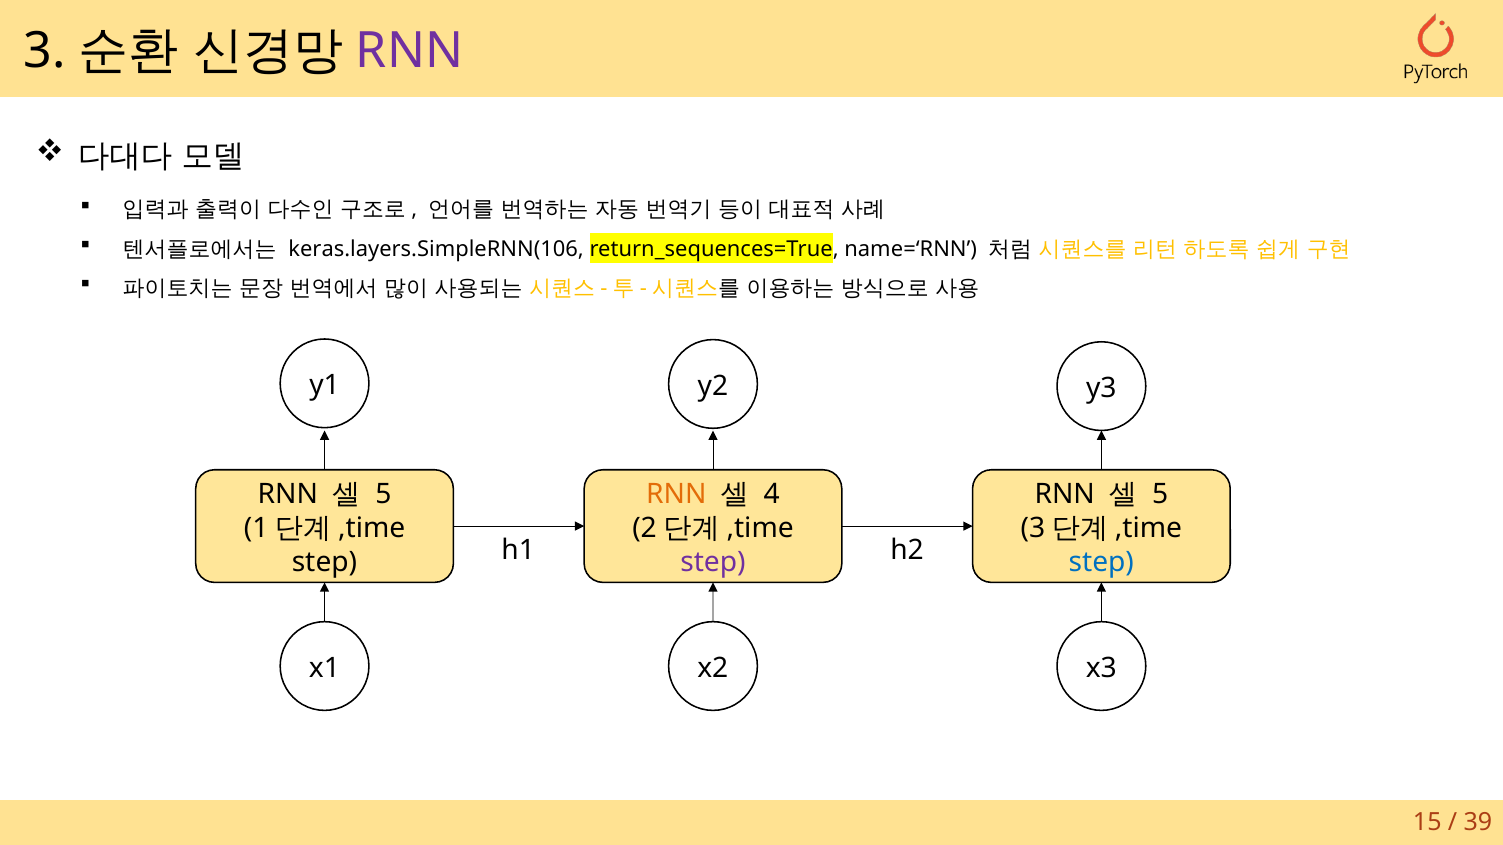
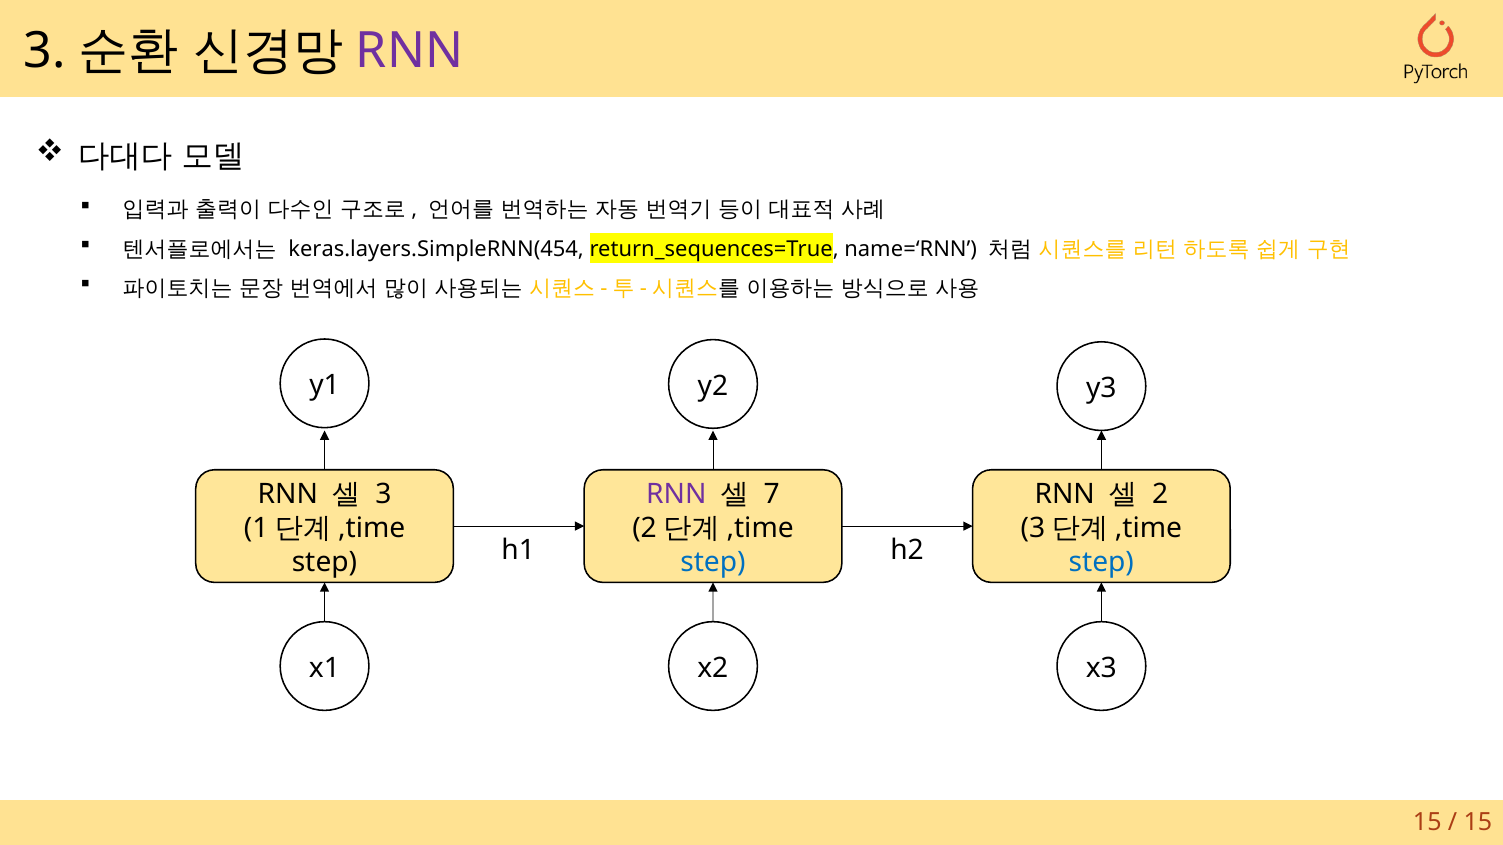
keras.layers.SimpleRNN(106: keras.layers.SimpleRNN(106 -> keras.layers.SimpleRNN(454 (436, 249)
5: 5 -> 3 (383, 494)
RNN colour: orange -> purple (676, 494)
4: 4 -> 7 (772, 494)
5: 5 -> 2 (1160, 494)
step colour: purple -> blue (713, 562)
39: 39 -> 15 (1478, 823)
